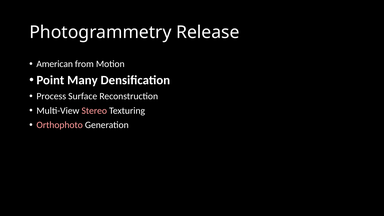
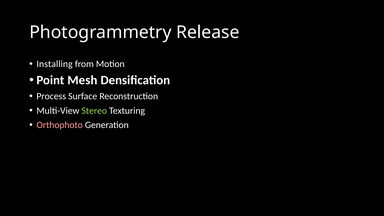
American: American -> Installing (55, 64)
Many: Many -> Mesh (82, 80)
Stereo colour: pink -> light green (94, 111)
